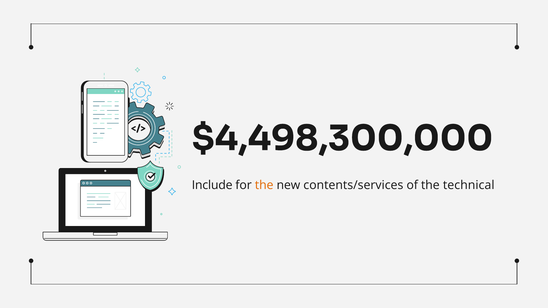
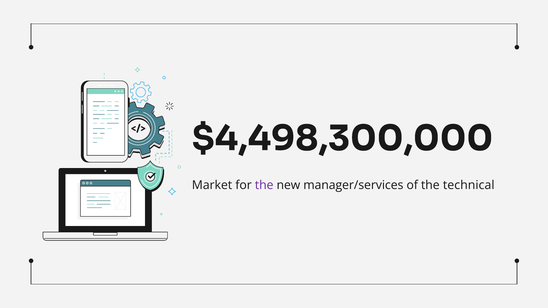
Include: Include -> Market (212, 185)
the colour: orange -> purple (264, 185)
contents/services: contents/services -> manager/services (353, 185)
